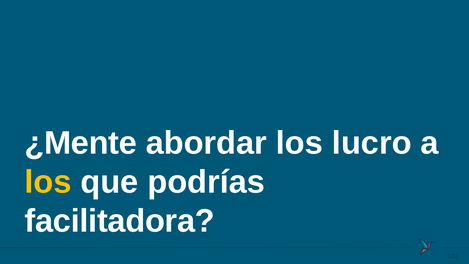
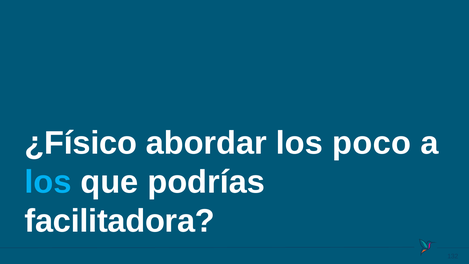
¿Mente: ¿Mente -> ¿Físico (81, 143)
lucro: lucro -> poco (372, 143)
los colour: yellow -> light blue (48, 182)
